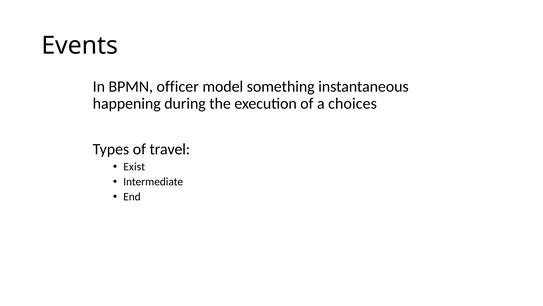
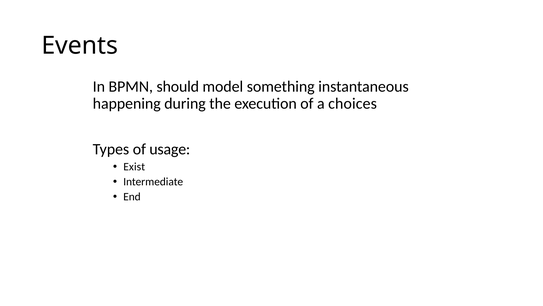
officer: officer -> should (178, 86)
travel: travel -> usage (170, 149)
